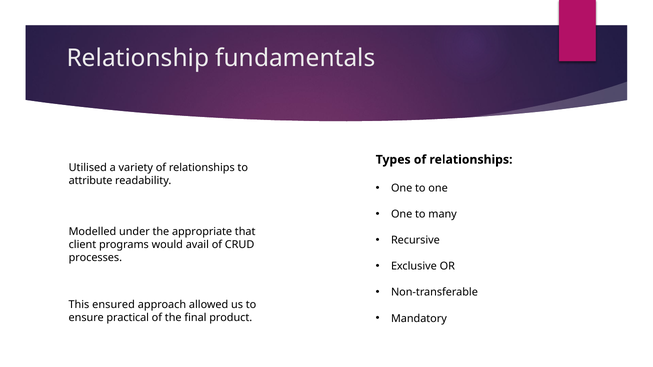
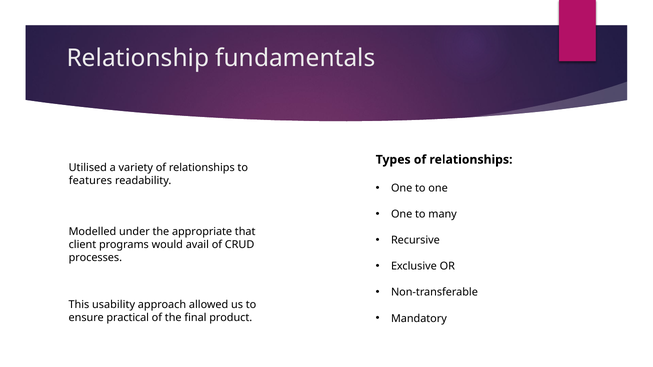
attribute: attribute -> features (90, 181)
ensured: ensured -> usability (114, 305)
